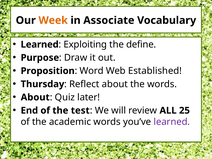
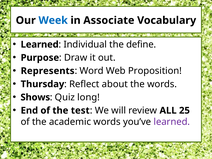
Week colour: orange -> blue (53, 20)
Exploiting: Exploiting -> Individual (85, 44)
Proposition: Proposition -> Represents (48, 71)
Established: Established -> Proposition (155, 71)
About: About -> Shows (35, 97)
later: later -> long (89, 97)
